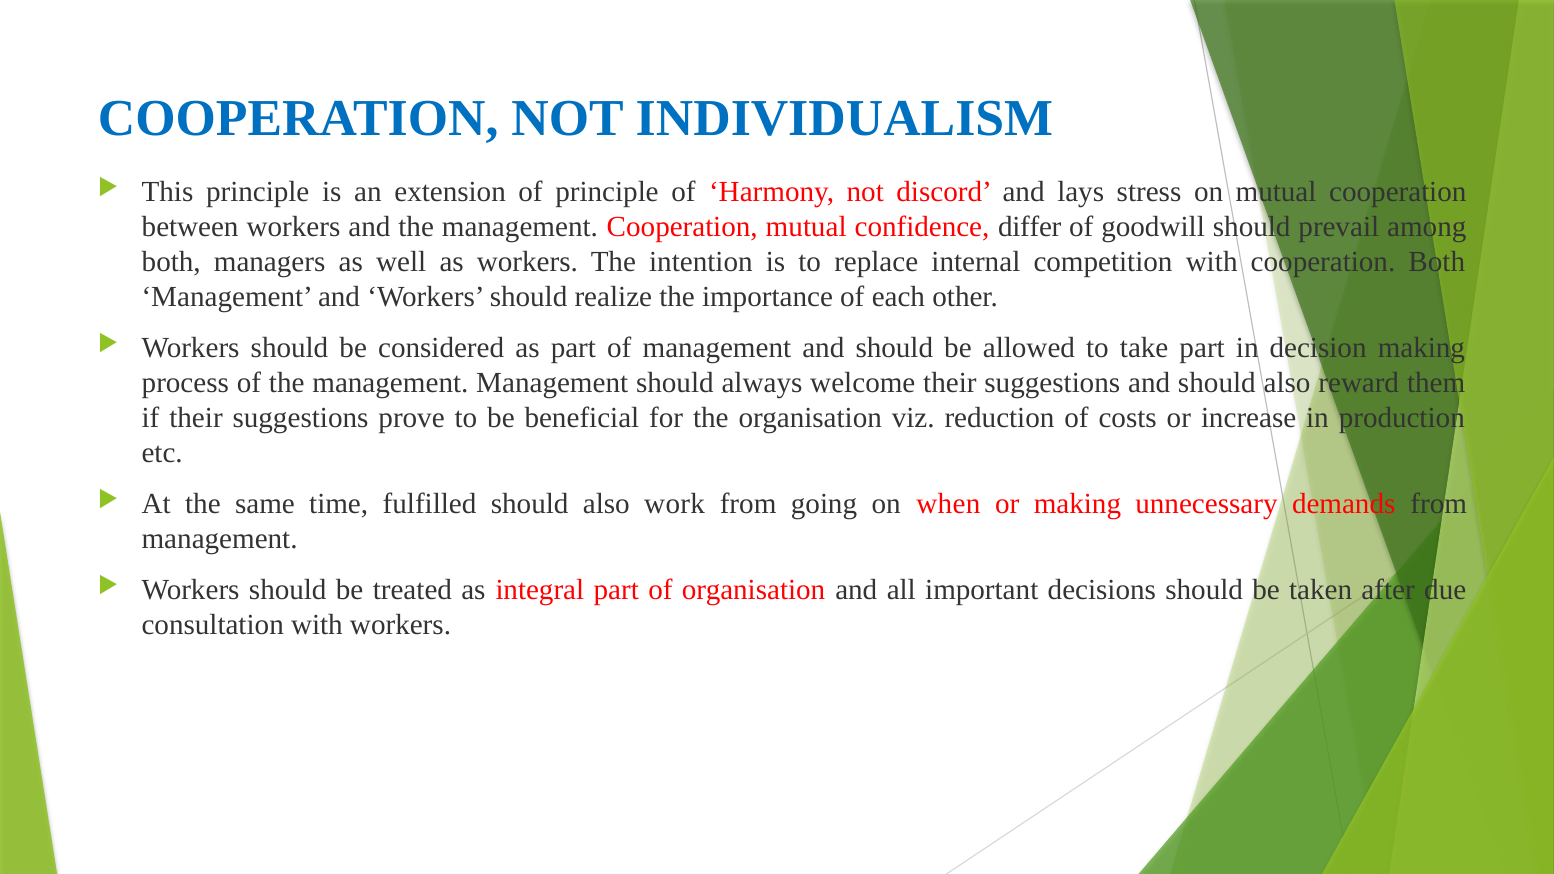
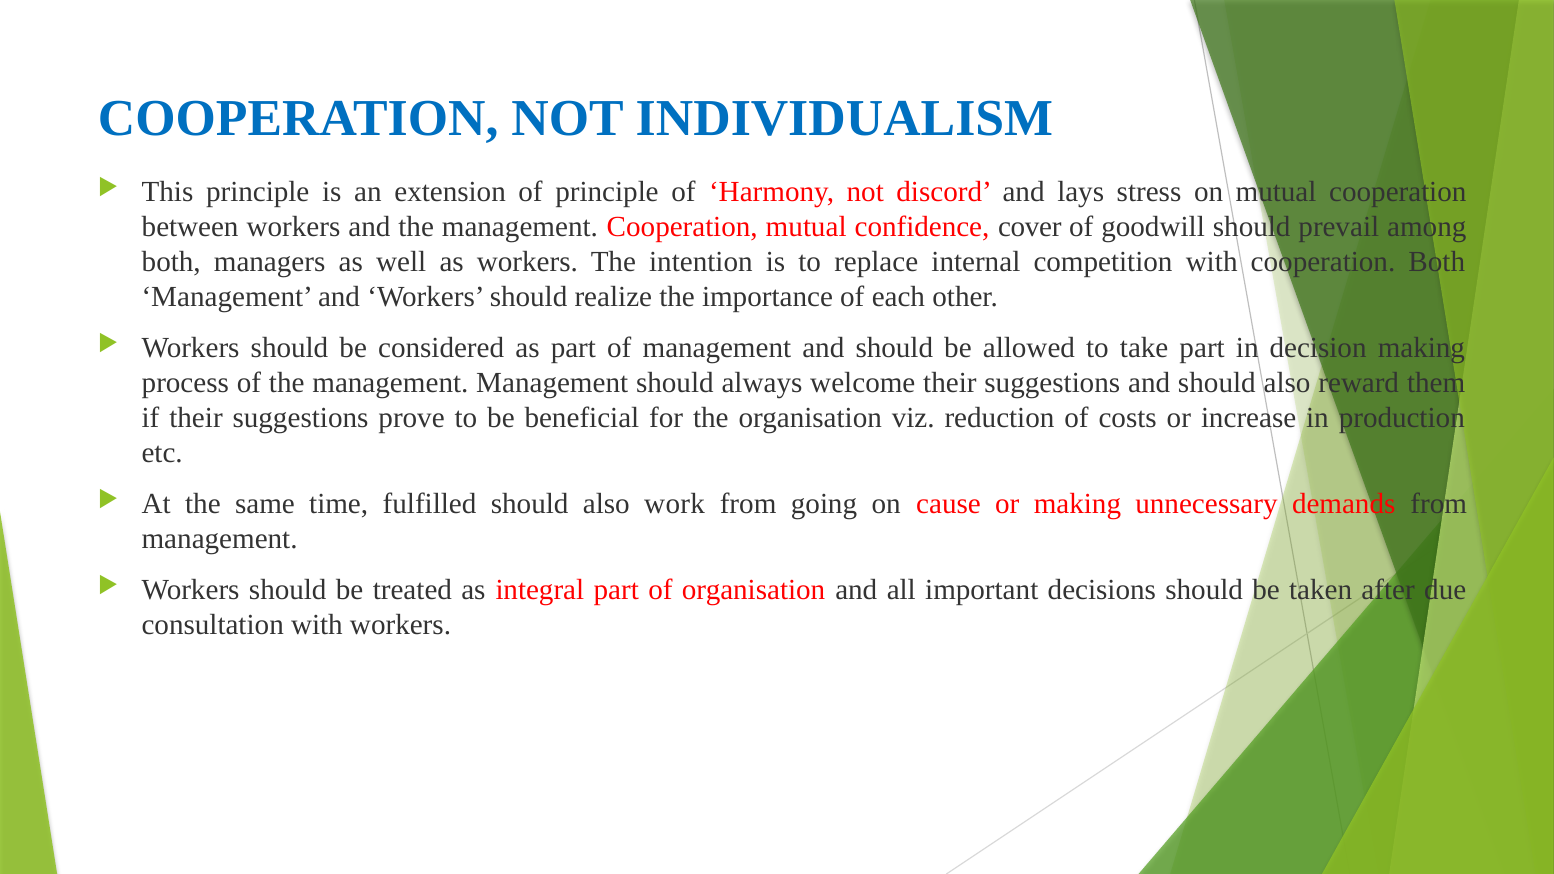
differ: differ -> cover (1030, 227)
when: when -> cause (949, 504)
